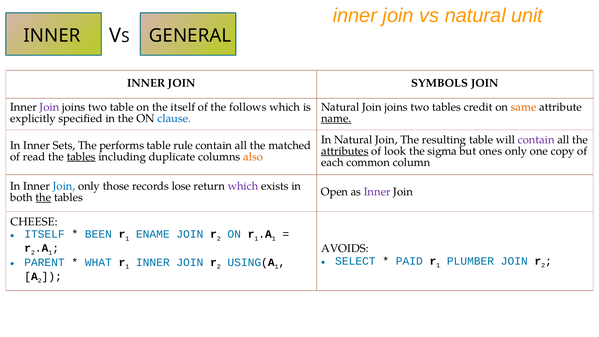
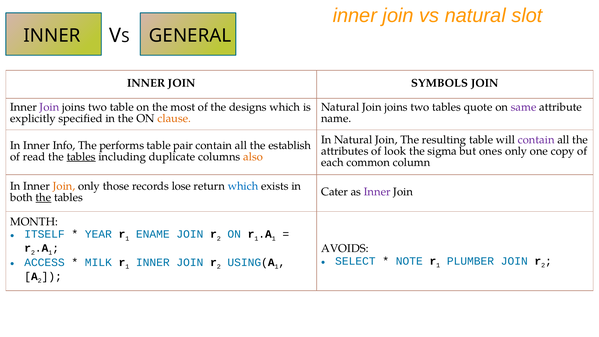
unit: unit -> slot (527, 16)
the itself: itself -> most (183, 107)
follows: follows -> designs (248, 107)
credit: credit -> quote (478, 107)
same colour: orange -> purple (524, 107)
clause colour: blue -> orange (174, 119)
name underline: present -> none (336, 119)
Sets: Sets -> Info (64, 145)
rule: rule -> pair (183, 145)
matched: matched -> establish (290, 145)
attributes underline: present -> none (345, 151)
Join colour: blue -> orange (64, 186)
which colour: purple -> blue (243, 186)
Open: Open -> Cater (335, 192)
CHEESE: CHEESE -> MONTH (34, 222)
BEEN: BEEN -> YEAR (98, 234)
PAID: PAID -> NOTE (409, 261)
PARENT: PARENT -> ACCESS (44, 262)
WHAT: WHAT -> MILK (98, 262)
